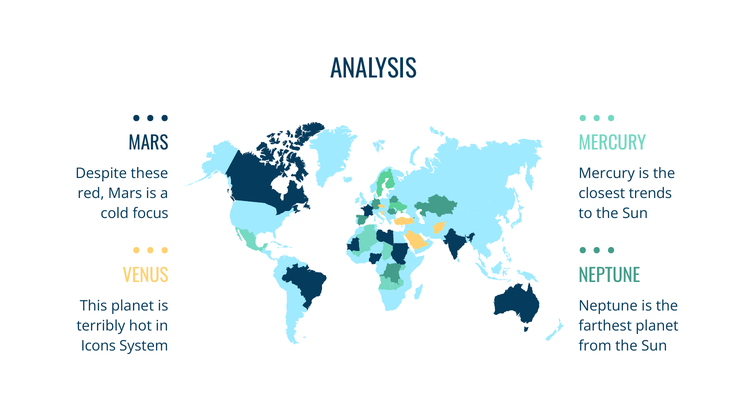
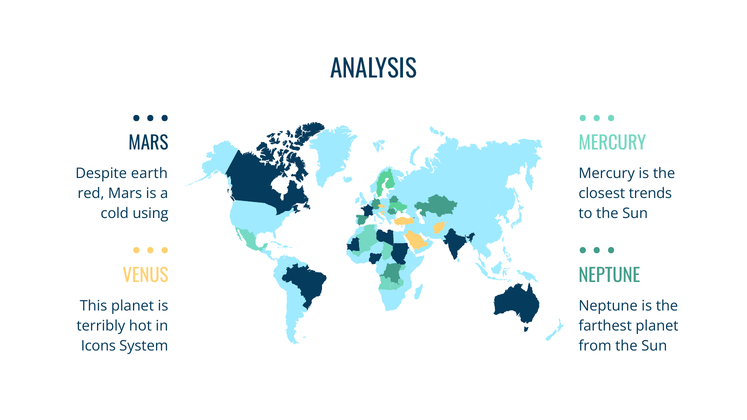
these: these -> earth (149, 173)
focus: focus -> using (151, 214)
